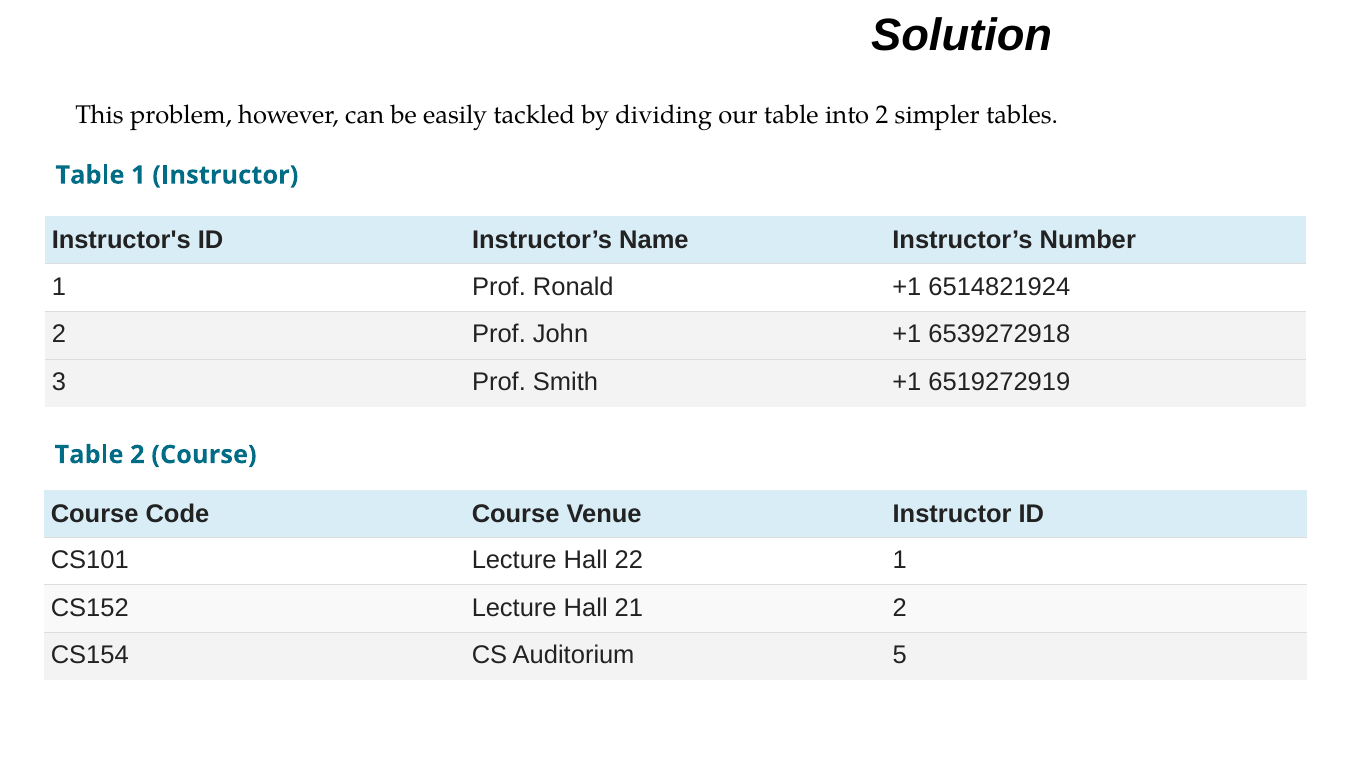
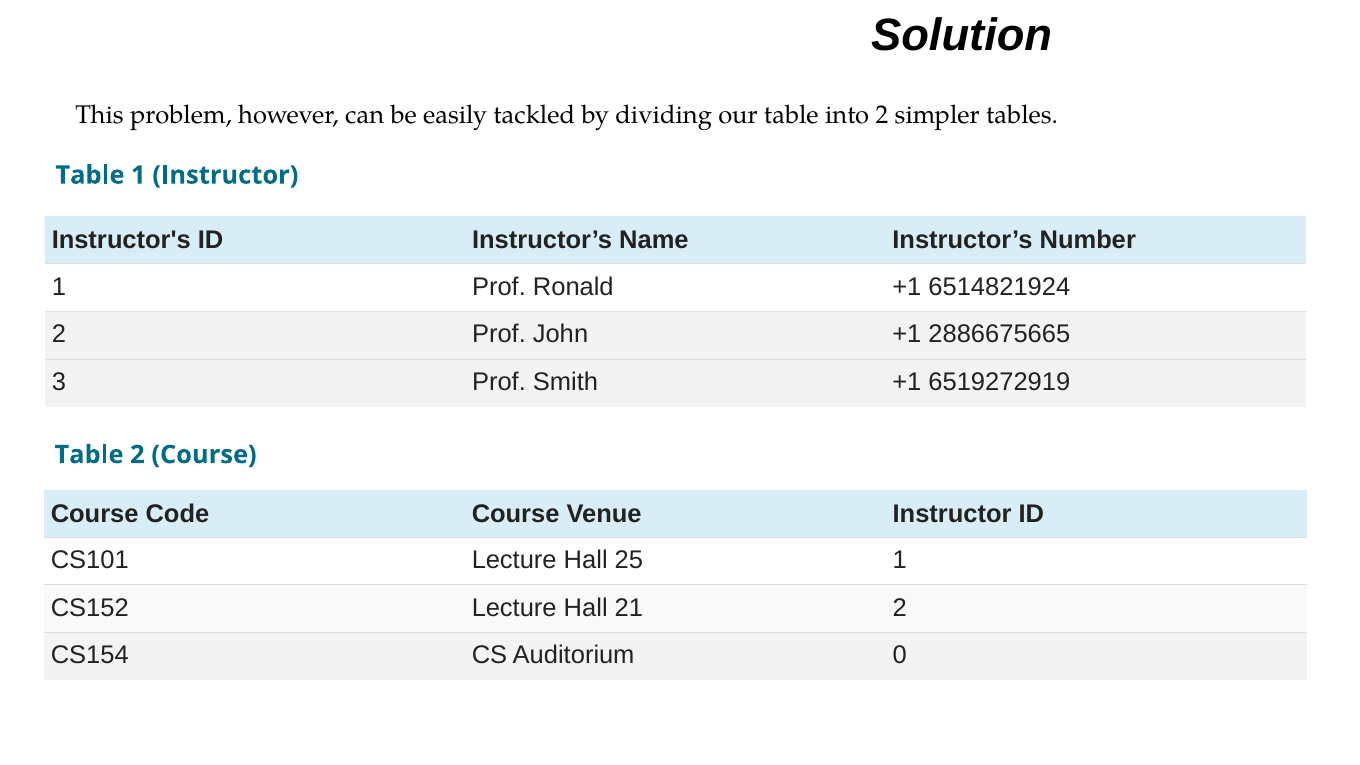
6539272918: 6539272918 -> 2886675665 (999, 335)
22: 22 -> 25 (629, 560)
5: 5 -> 0 (900, 656)
